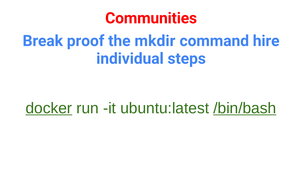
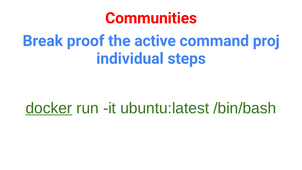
mkdir: mkdir -> active (155, 41)
hire: hire -> proj (266, 41)
/bin/bash underline: present -> none (245, 108)
